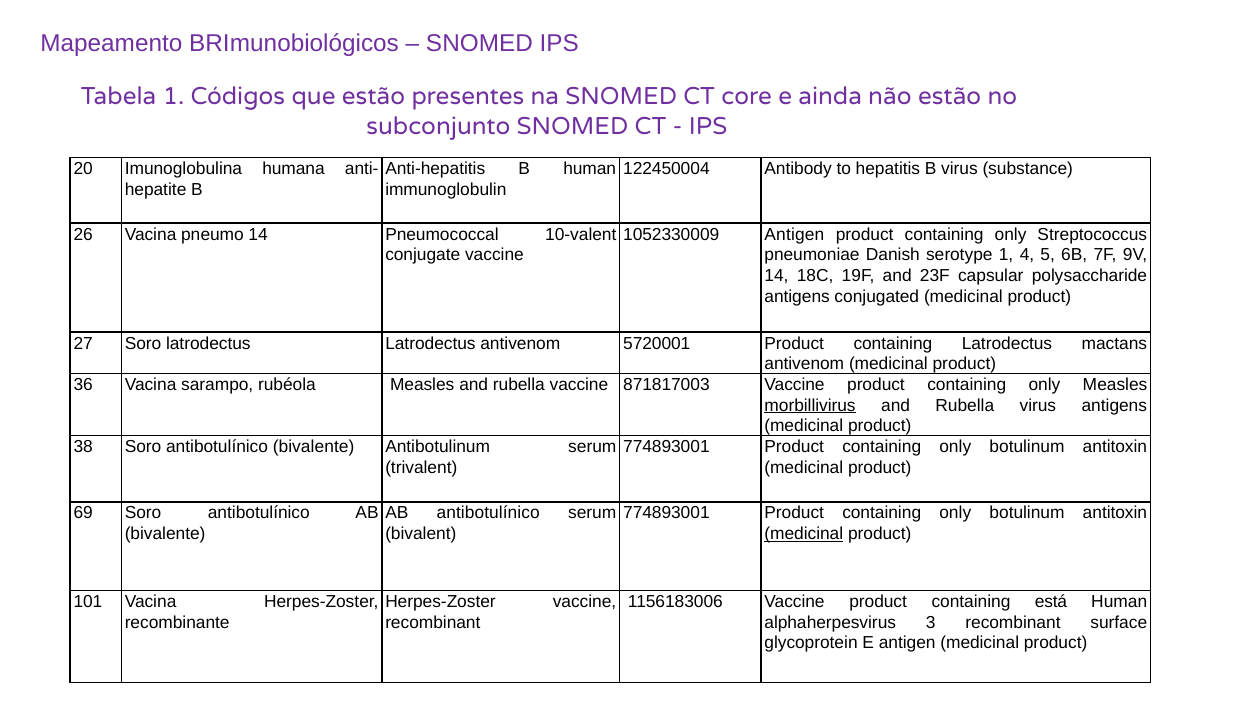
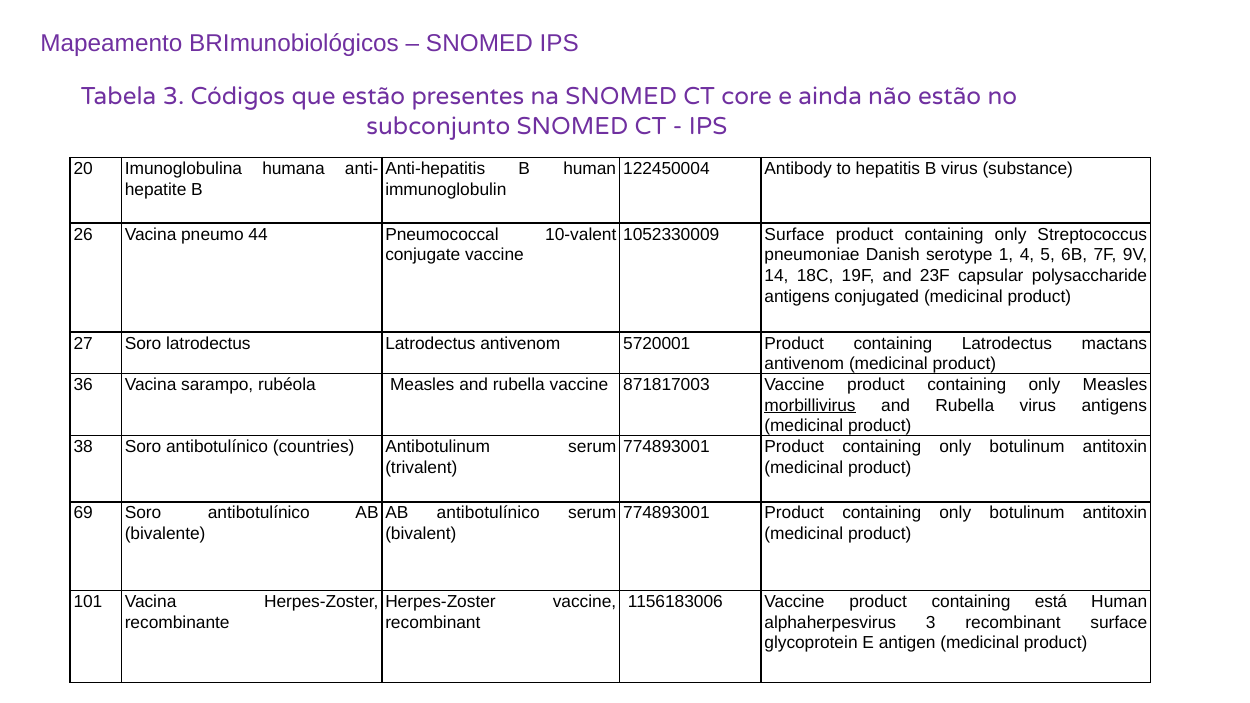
Tabela 1: 1 -> 3 (174, 97)
pneumo 14: 14 -> 44 (258, 234)
1052330009 Antigen: Antigen -> Surface (794, 234)
antibotulínico bivalente: bivalente -> countries (314, 447)
medicinal underline: present -> none (804, 534)
